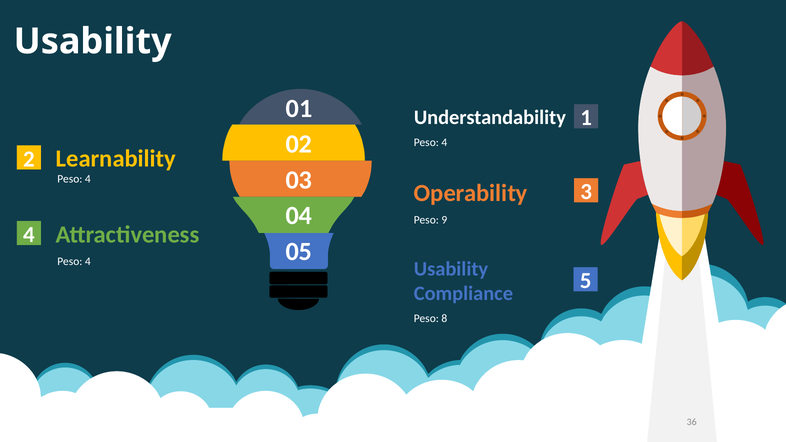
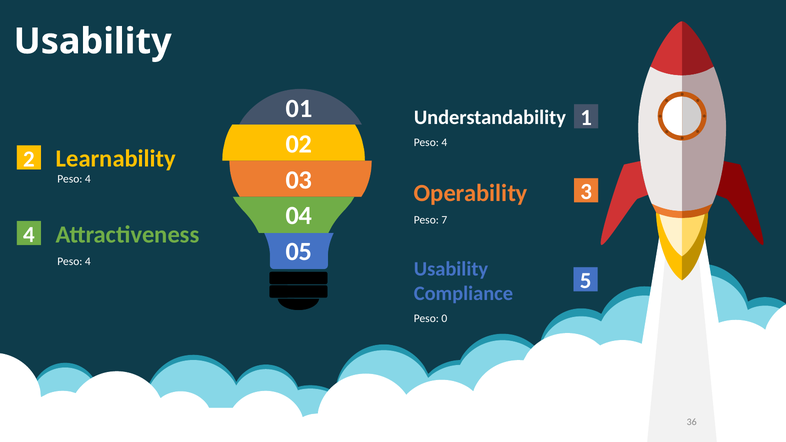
9: 9 -> 7 (444, 220)
8: 8 -> 0 (444, 319)
